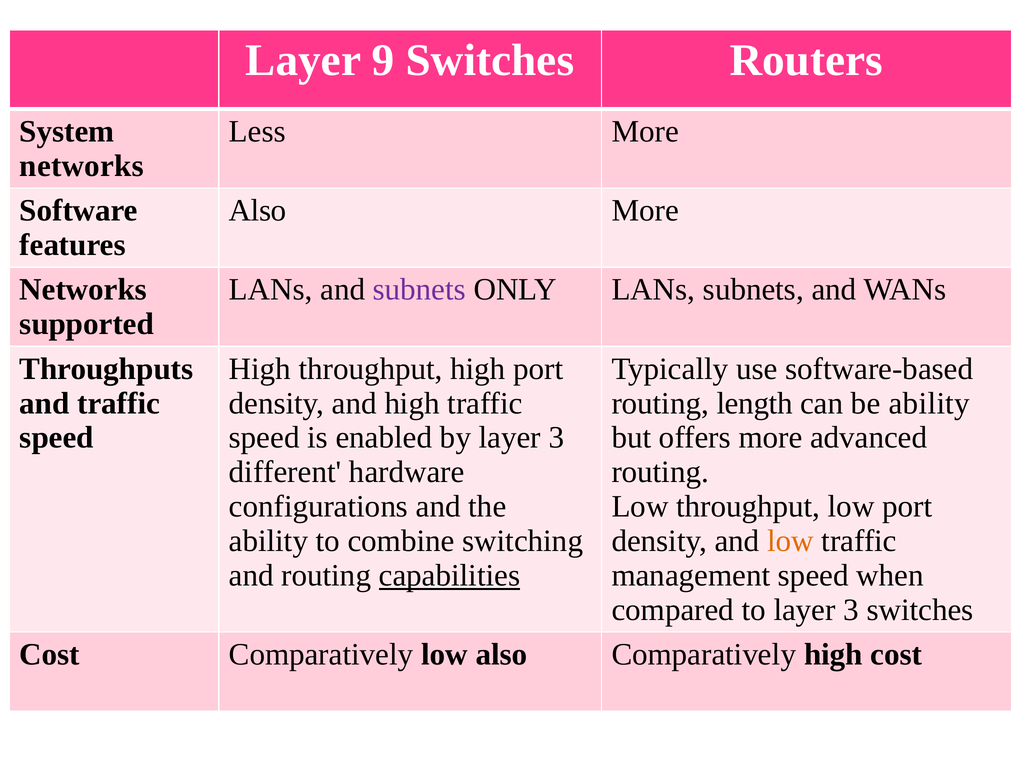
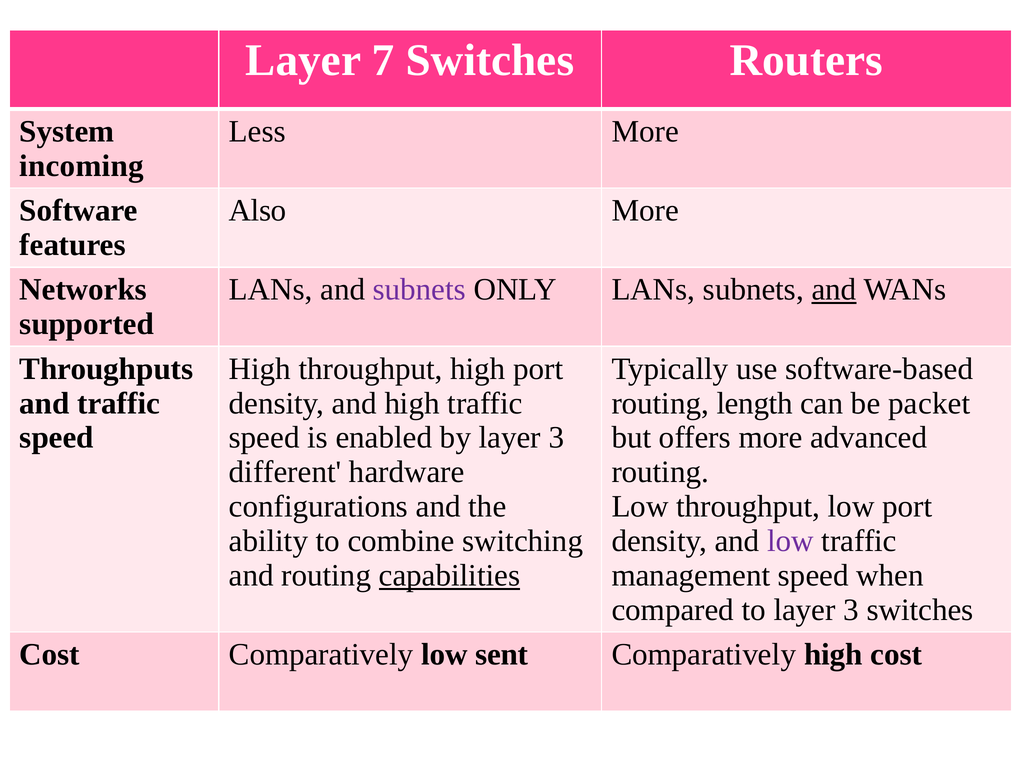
9: 9 -> 7 (383, 60)
networks: networks -> incoming (82, 166)
and underline: none -> present (834, 290)
be ability: ability -> packet (929, 403)
low colour: orange -> purple (791, 541)
low also: also -> sent (502, 655)
